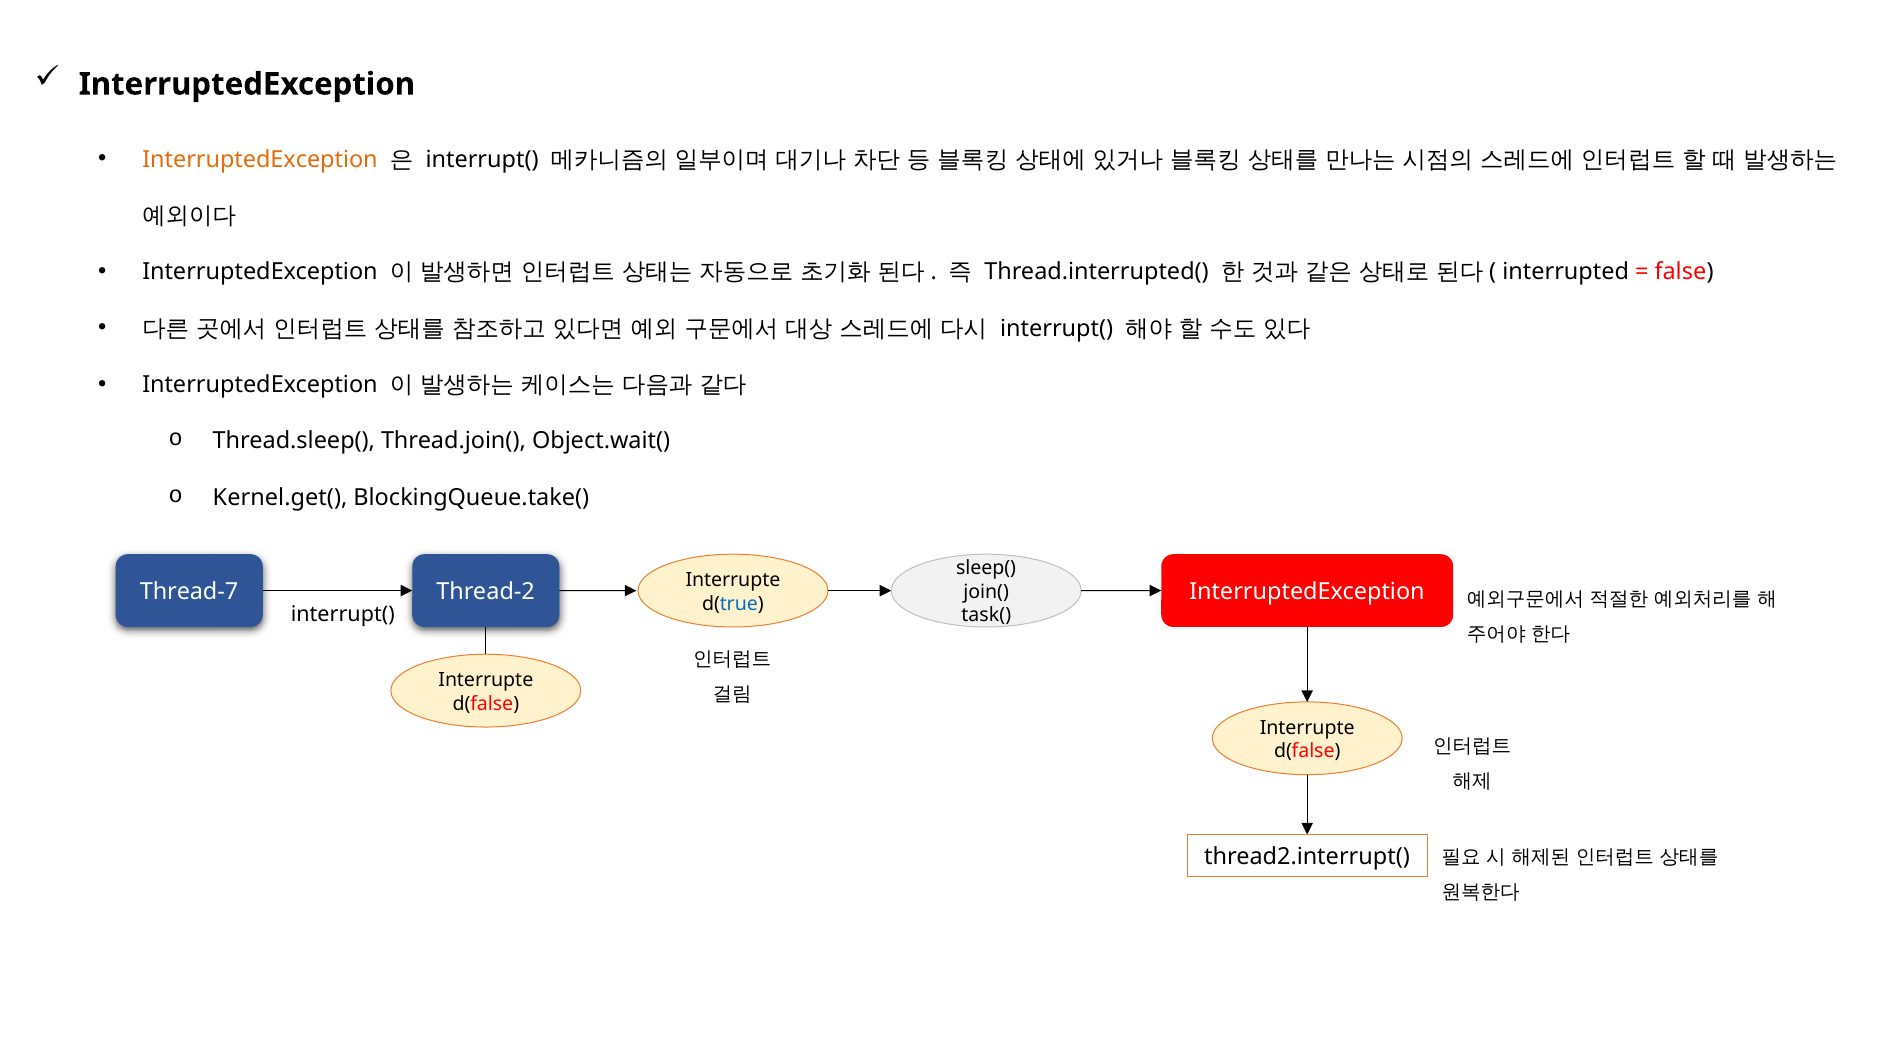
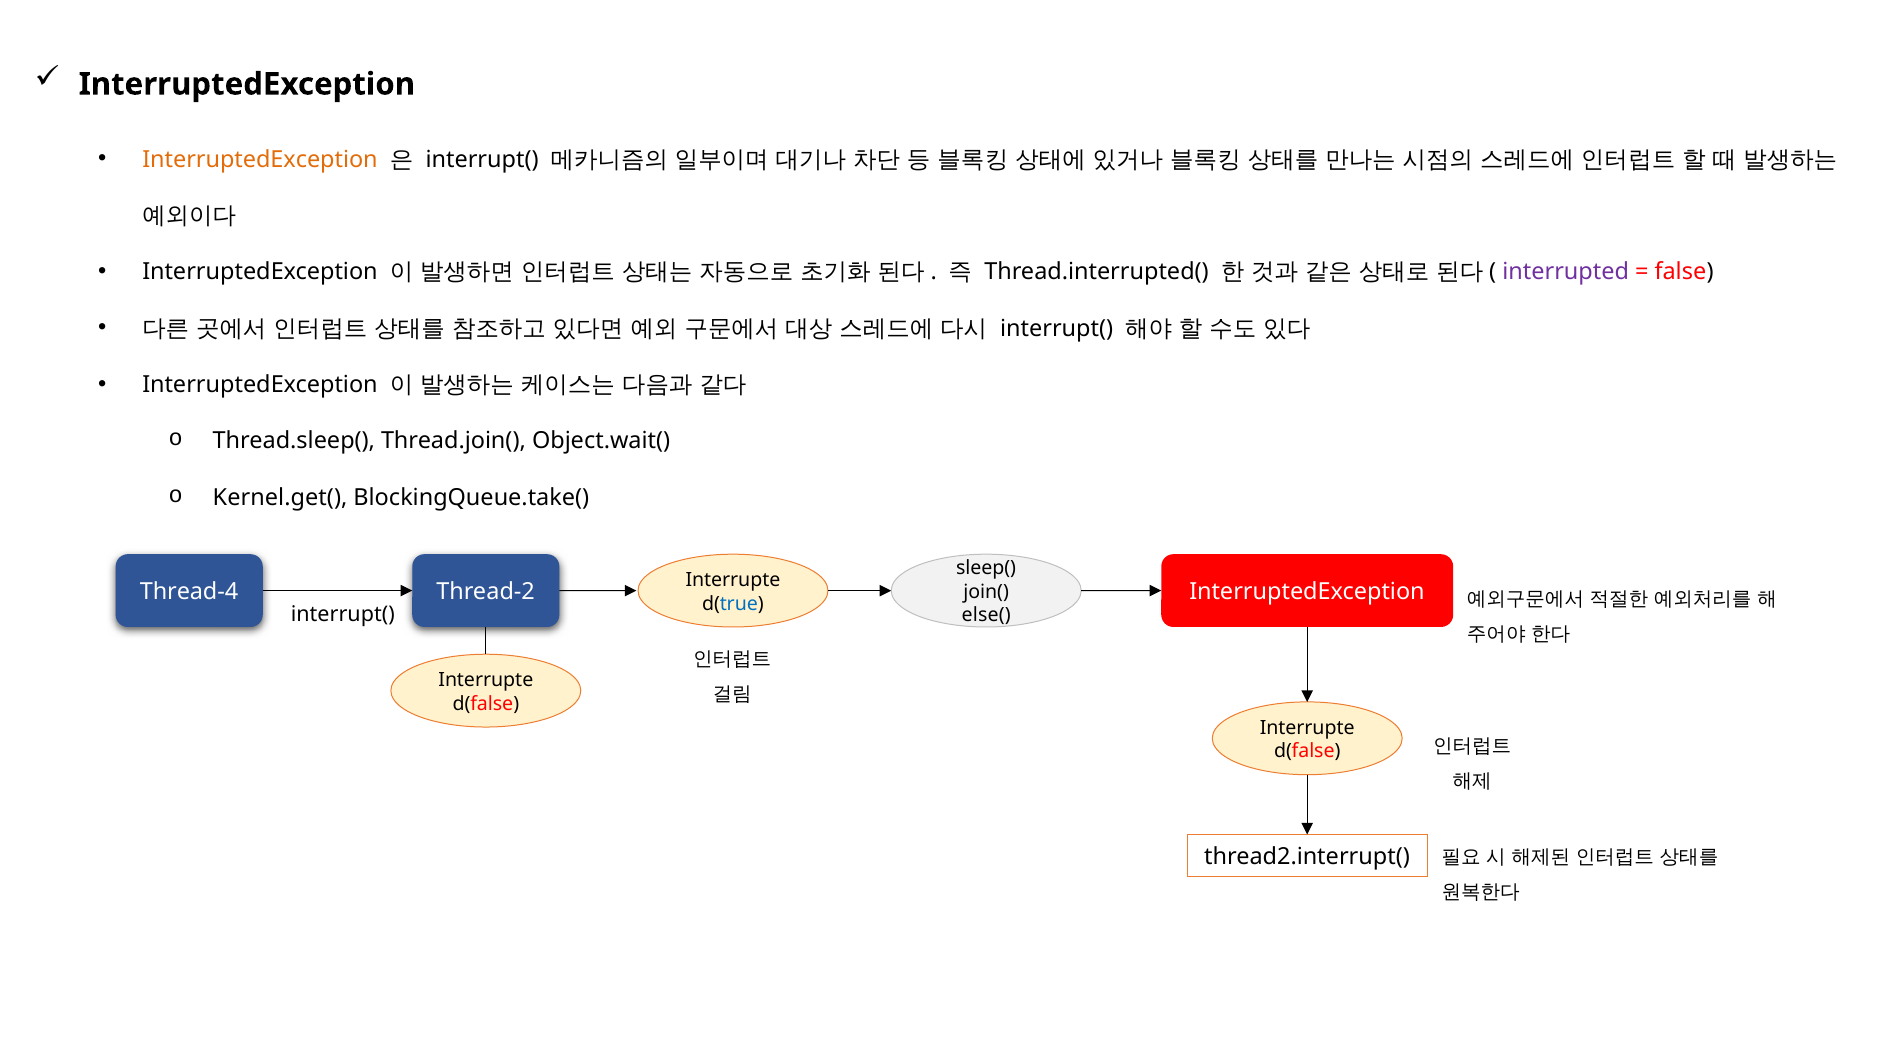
interrupted colour: black -> purple (1566, 272)
Thread-7: Thread-7 -> Thread-4 (189, 592)
task(: task( -> else( (986, 615)
